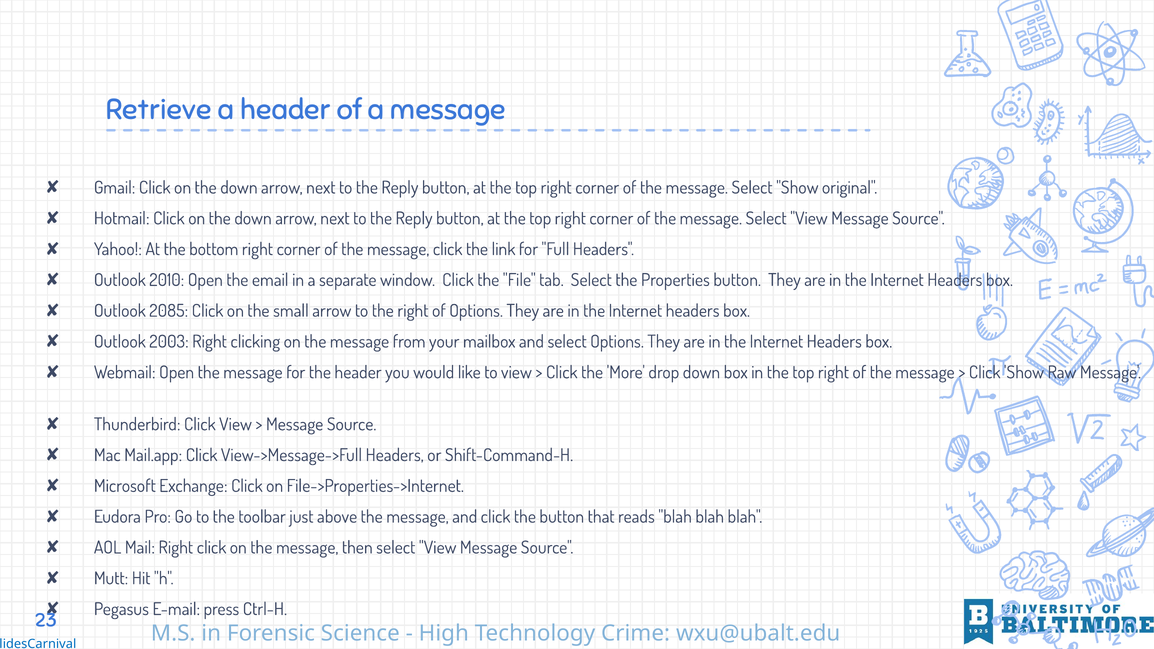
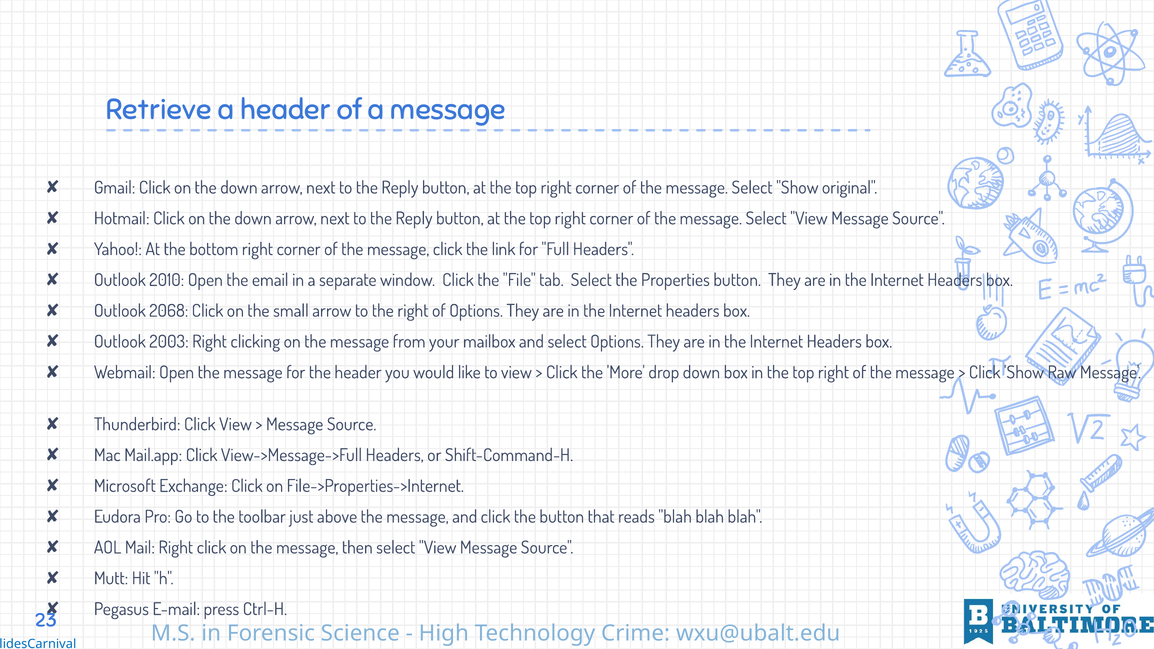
2085: 2085 -> 2068 (169, 311)
